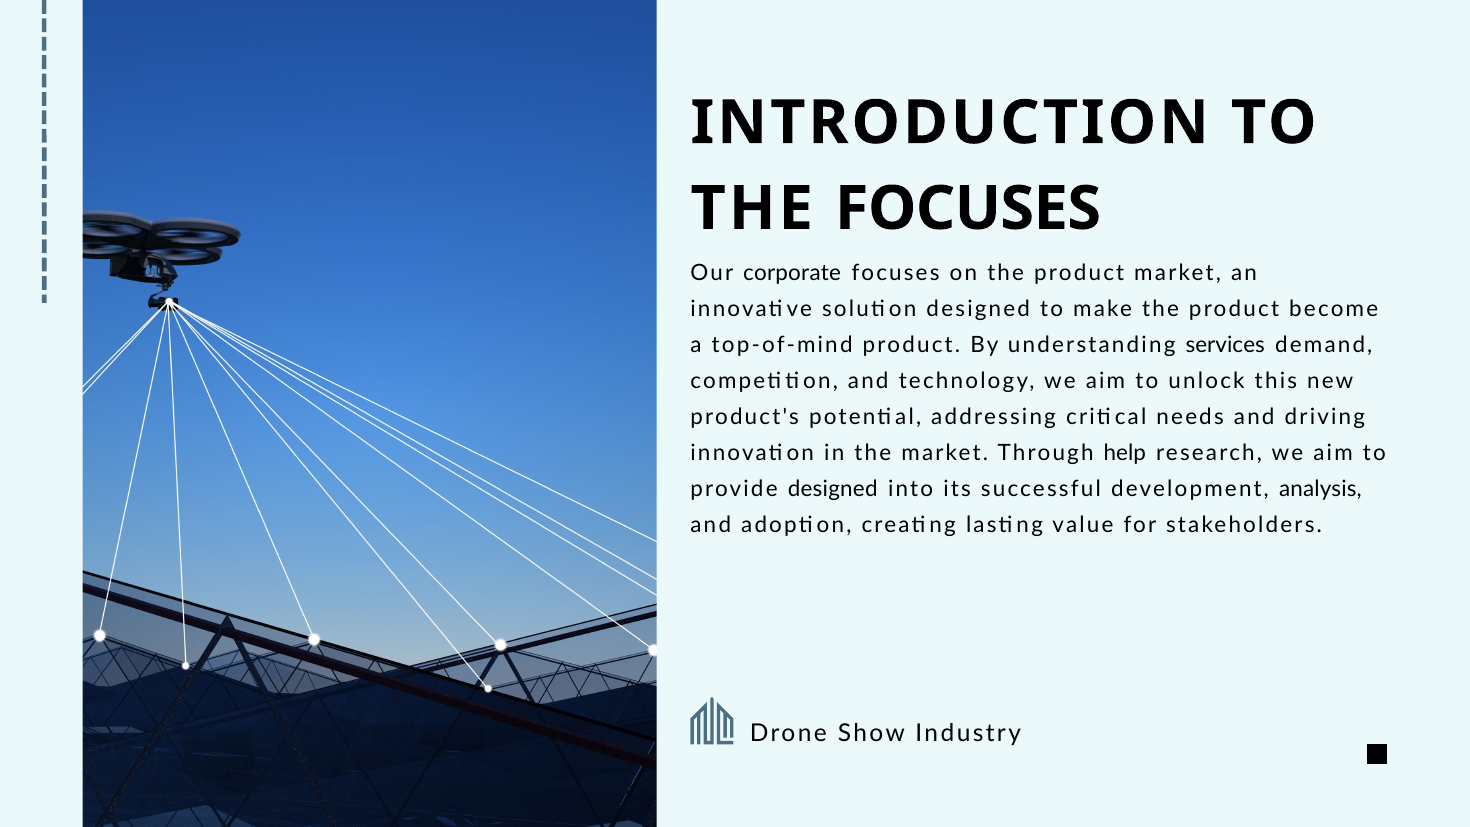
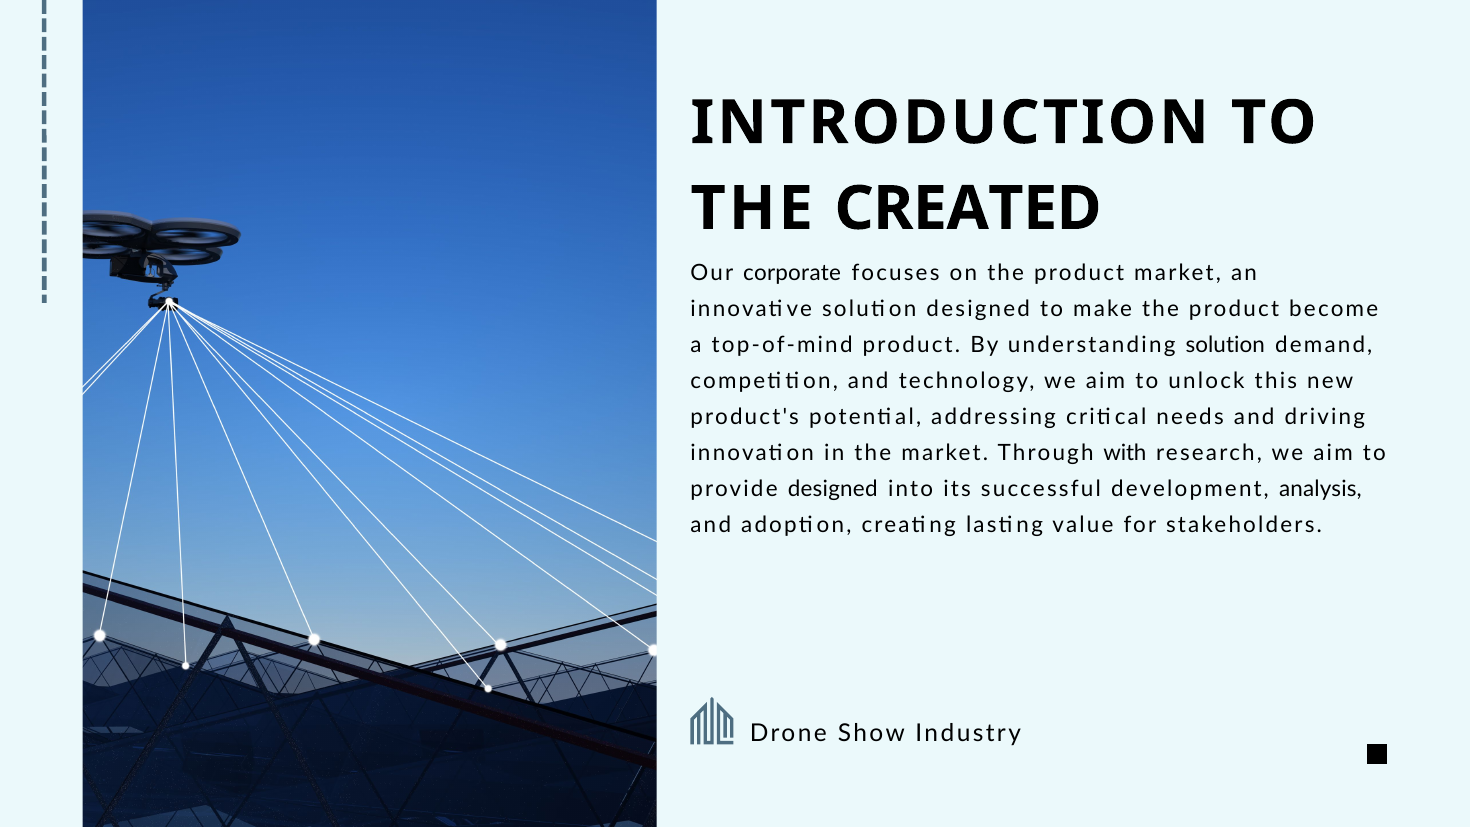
THE FOCUSES: FOCUSES -> CREATED (968, 209)
understanding services: services -> solution (1225, 345)
help: help -> with (1125, 453)
